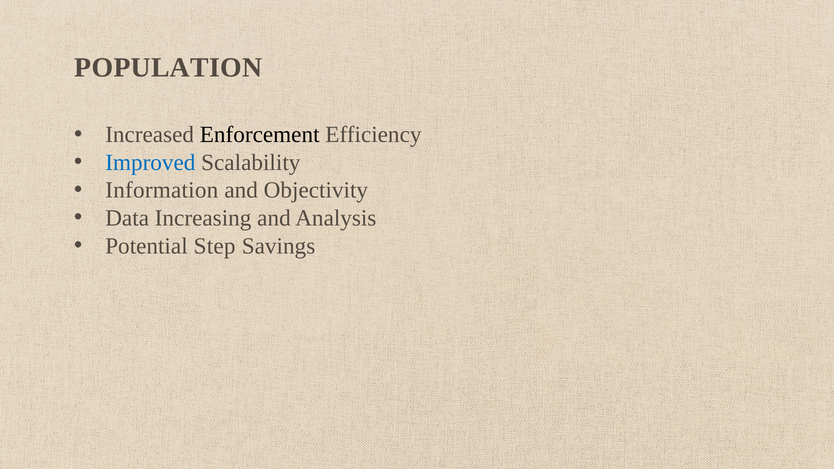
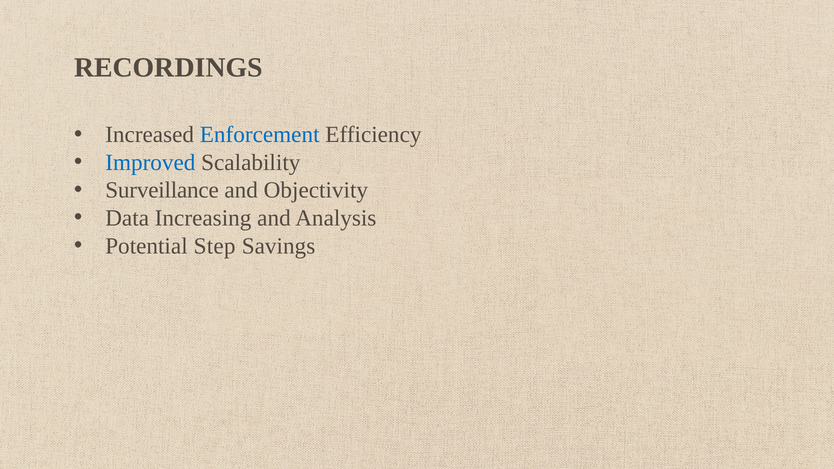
POPULATION: POPULATION -> RECORDINGS (168, 68)
Enforcement colour: black -> blue (260, 135)
Information: Information -> Surveillance (162, 190)
